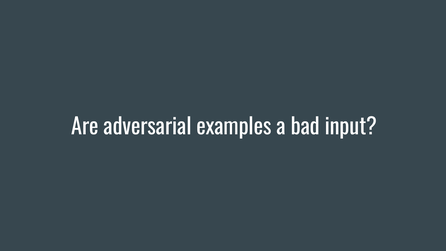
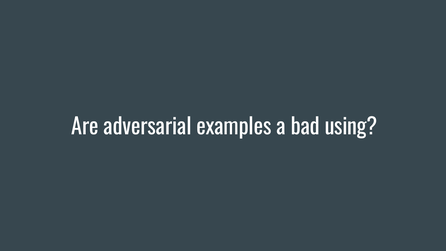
input: input -> using (351, 127)
